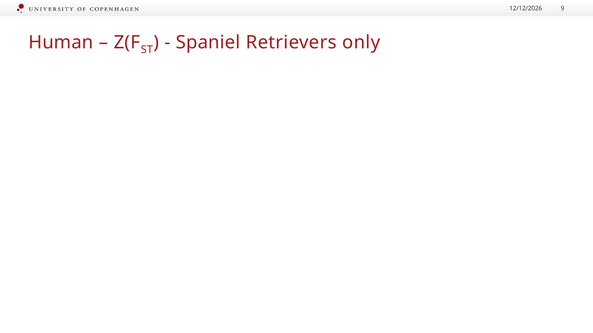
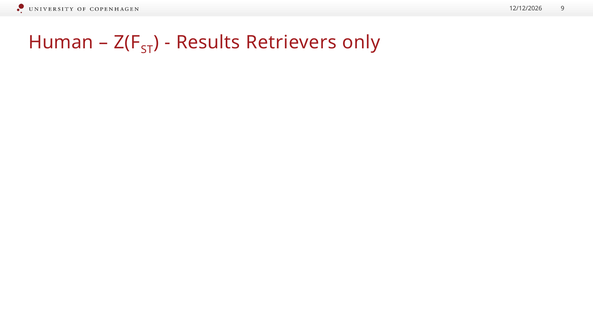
Spaniel: Spaniel -> Results (208, 43)
